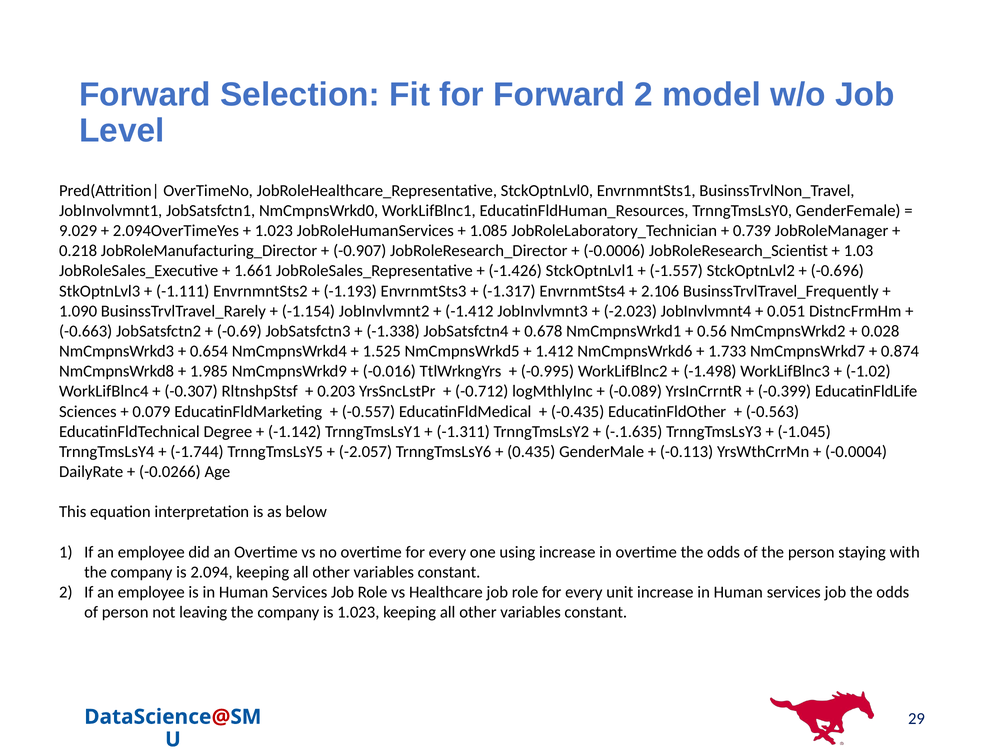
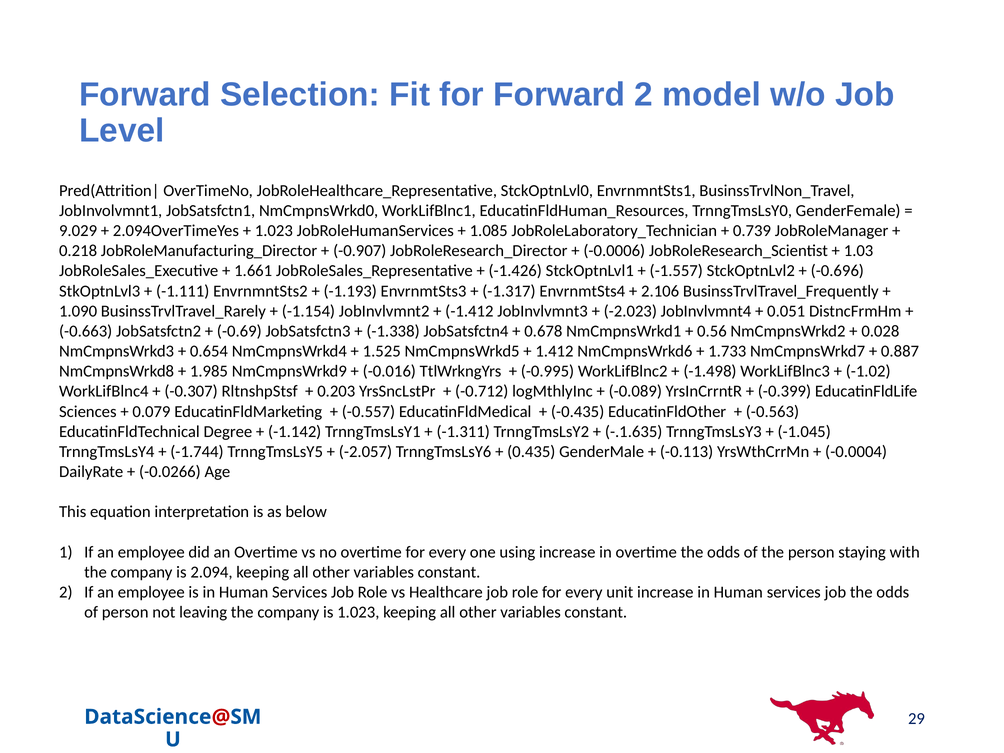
0.874: 0.874 -> 0.887 (900, 351)
